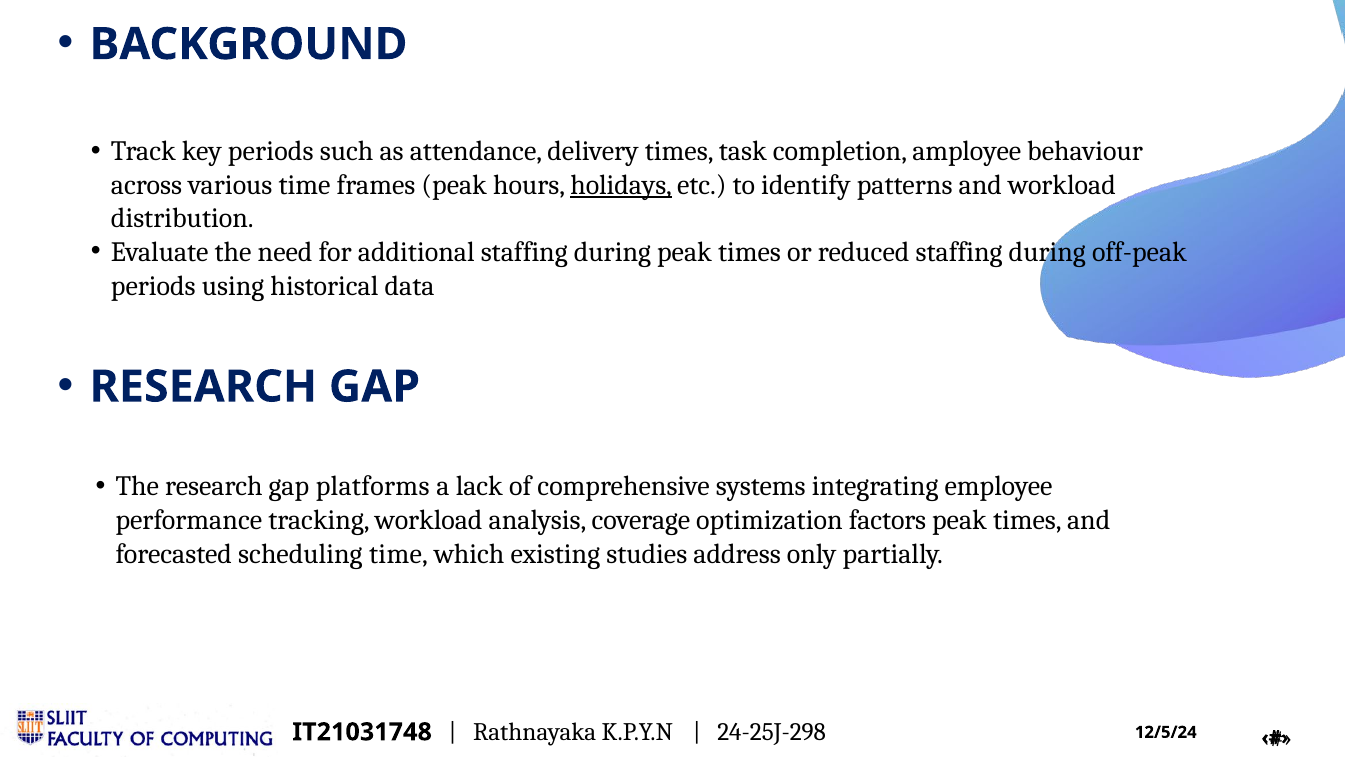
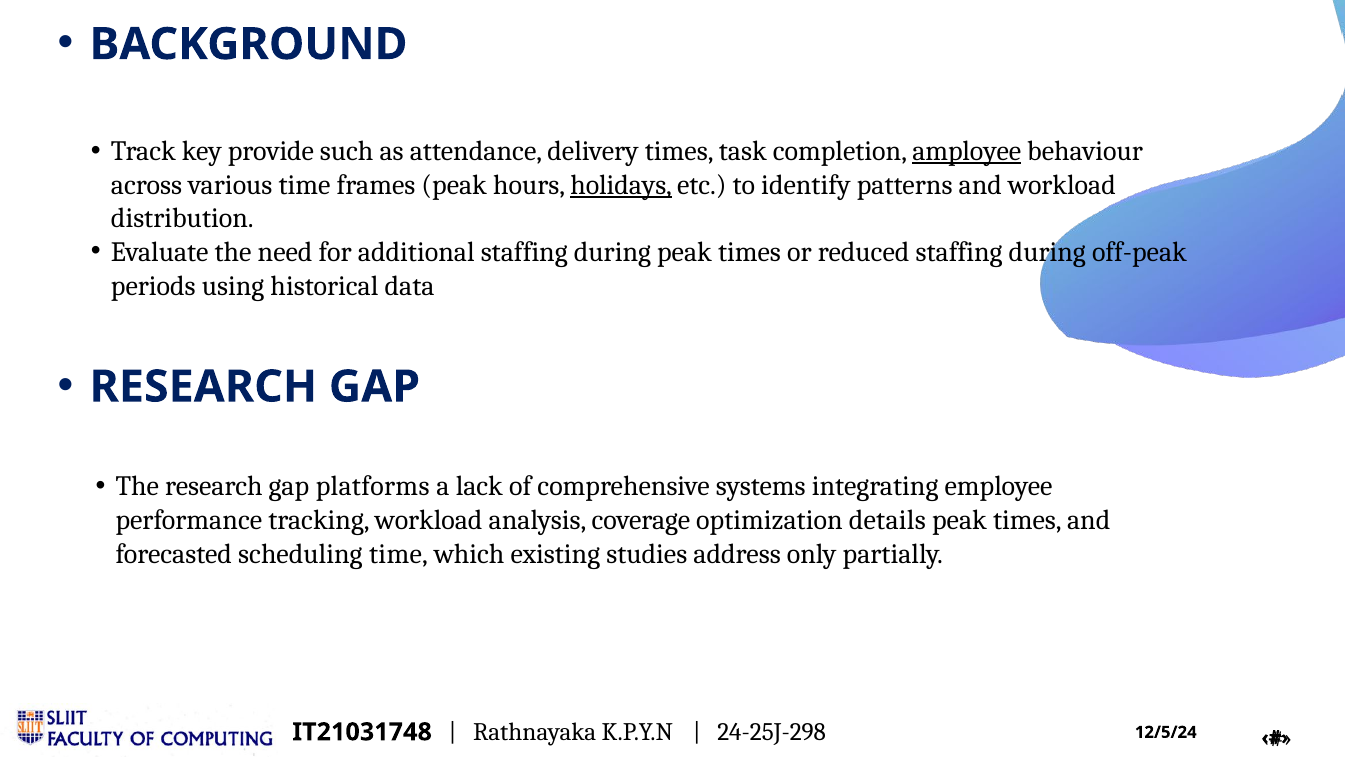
key periods: periods -> provide (271, 151)
amployee underline: none -> present (967, 151)
factors: factors -> details (887, 520)
